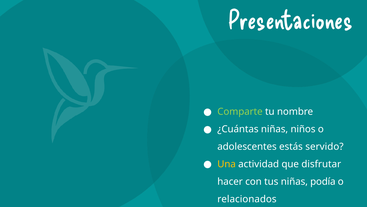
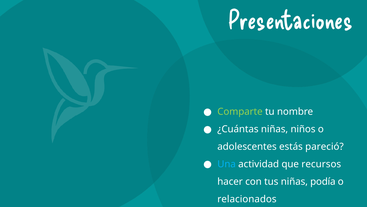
servido: servido -> pareció (324, 146)
Una colour: yellow -> light blue (227, 164)
disfrutar: disfrutar -> recursos (321, 164)
